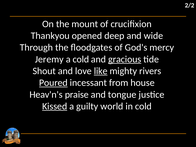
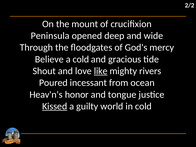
Thankyou: Thankyou -> Peninsula (50, 36)
Jeremy: Jeremy -> Believe (49, 59)
gracious underline: present -> none (125, 59)
Poured underline: present -> none (53, 83)
house: house -> ocean (143, 83)
praise: praise -> honor (77, 94)
